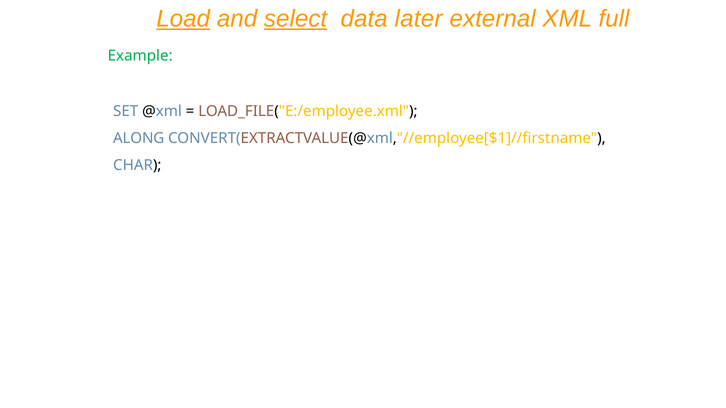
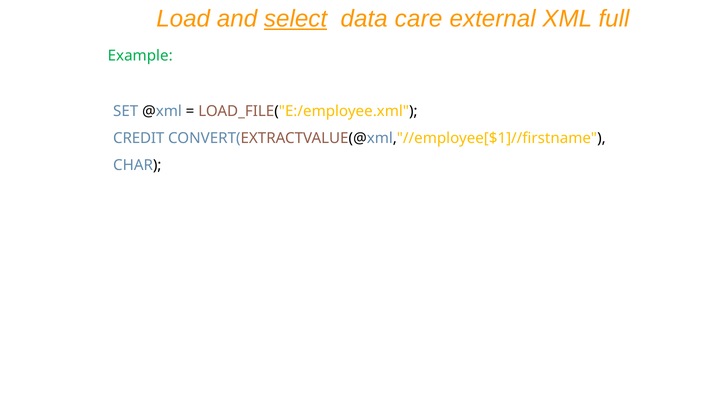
Load underline: present -> none (183, 19)
later: later -> care (419, 19)
ALONG: ALONG -> CREDIT (139, 138)
